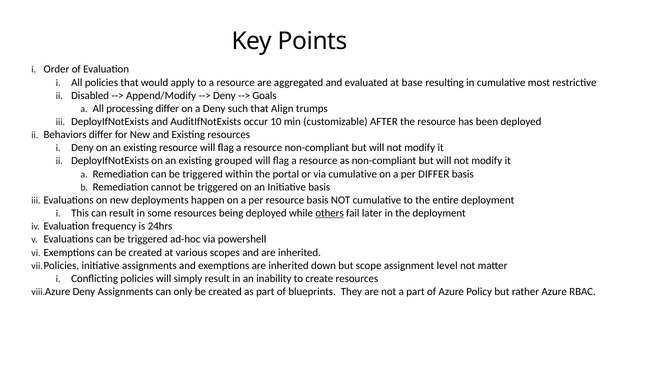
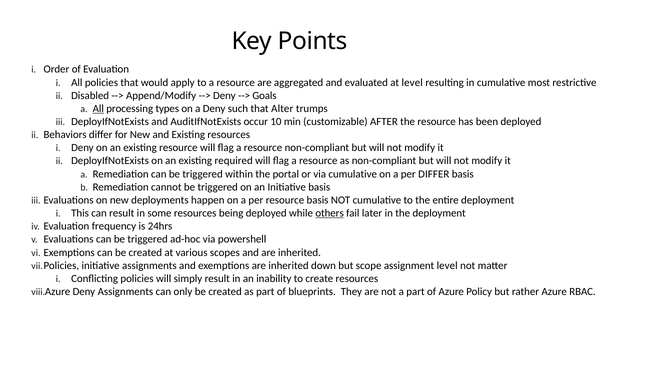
at base: base -> level (412, 82)
All underline: none -> present (98, 109)
processing differ: differ -> types (167, 109)
Align: Align -> Alter (282, 109)
grouped: grouped -> required (234, 161)
